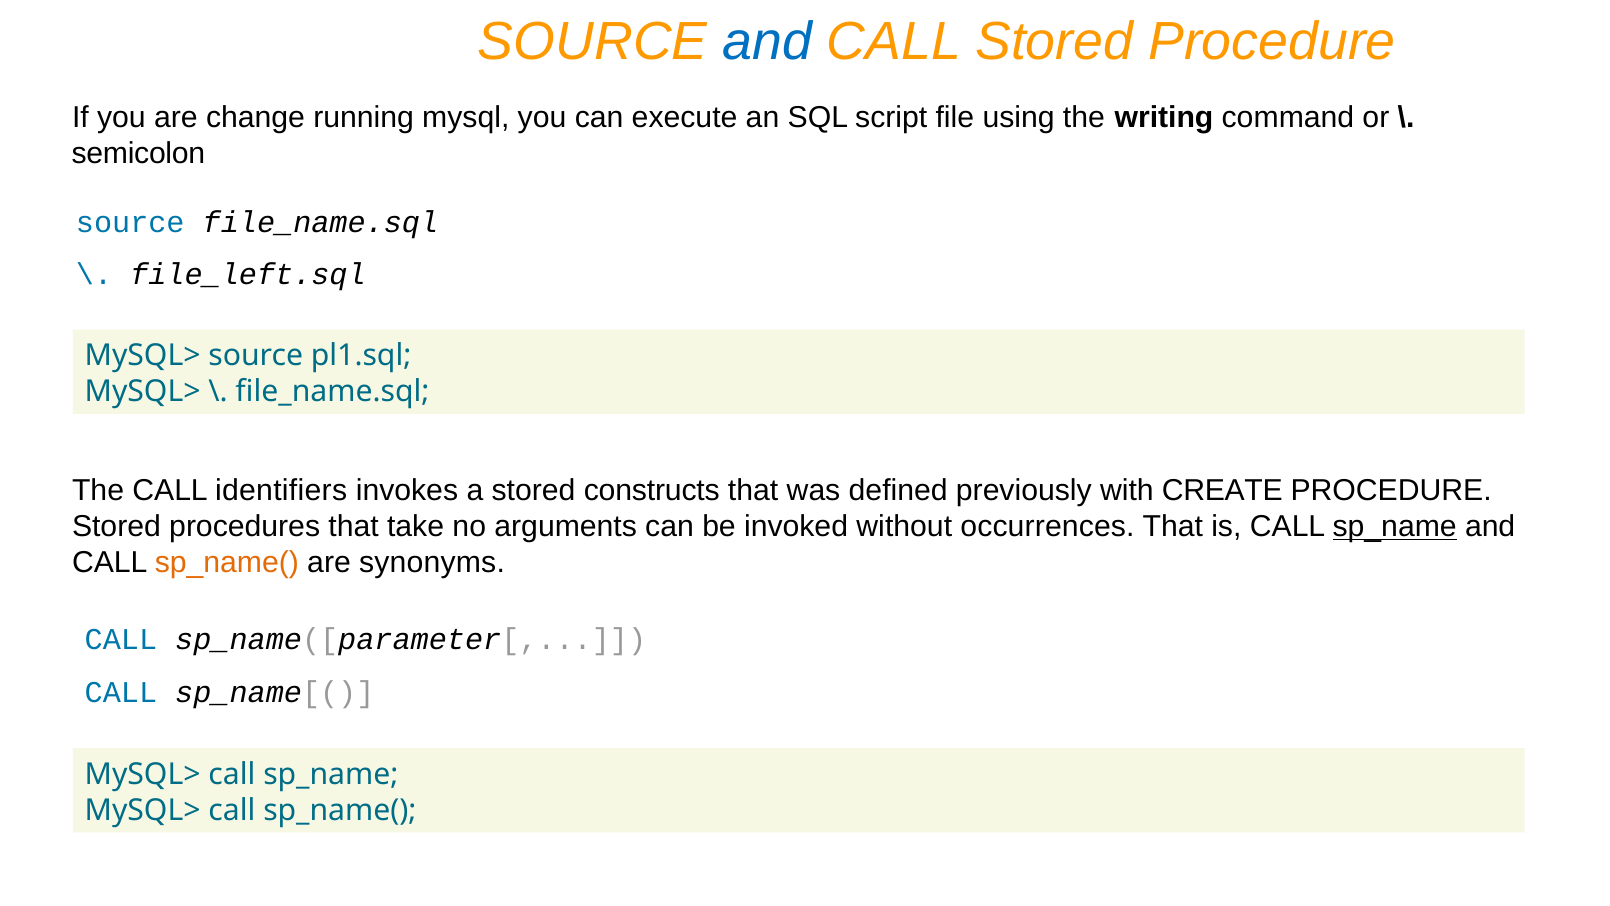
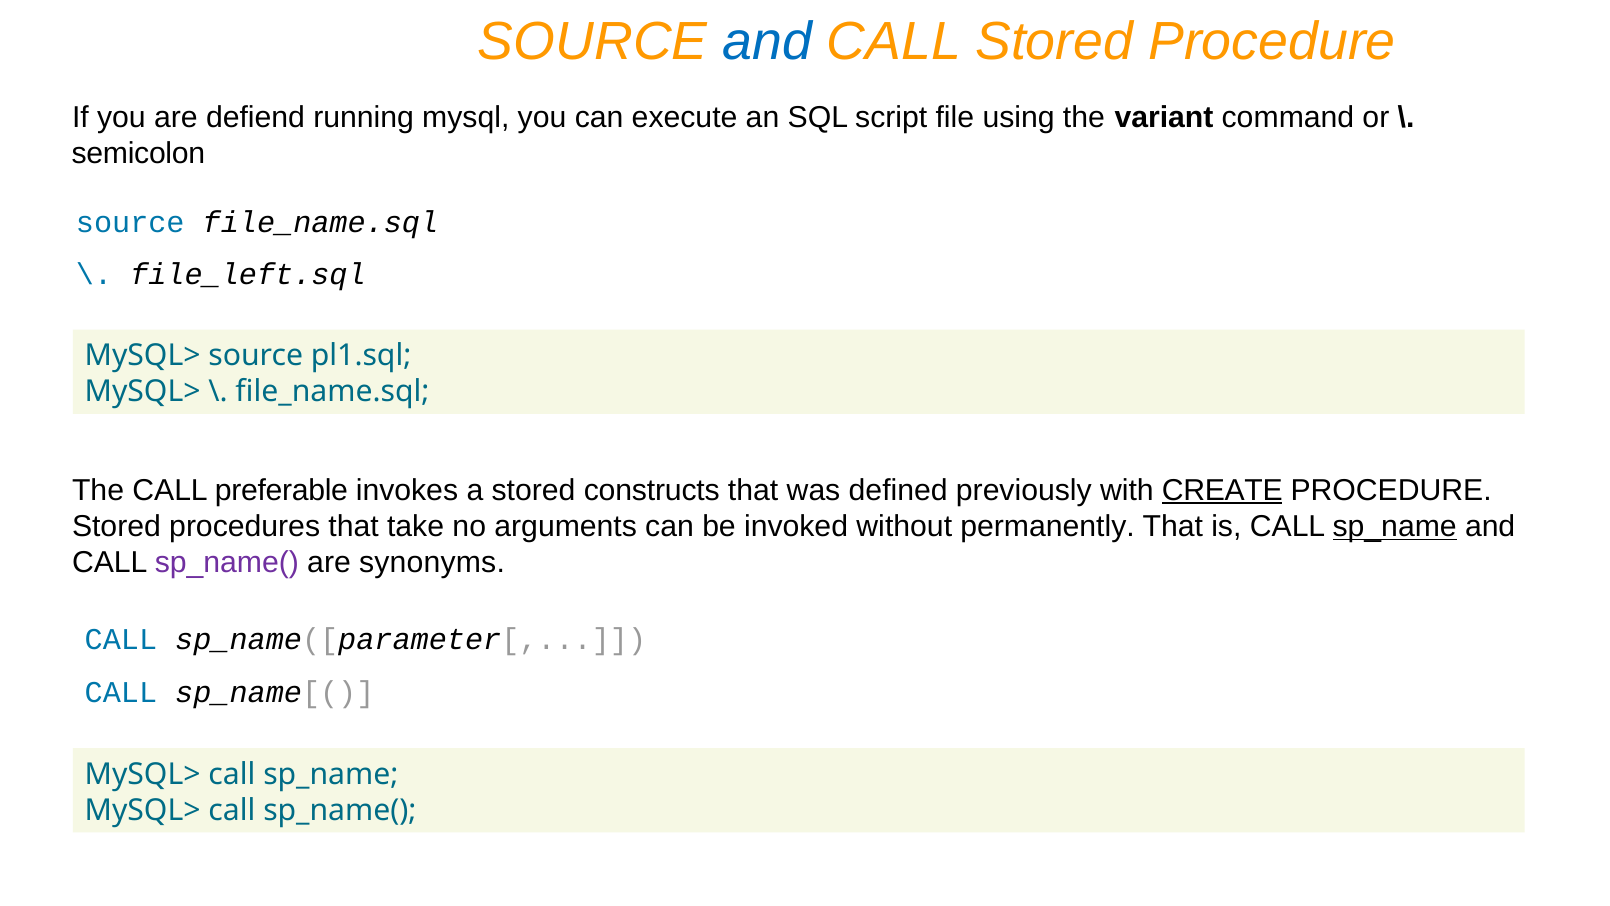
change: change -> defiend (256, 118)
writing: writing -> variant (1164, 118)
identifiers: identifiers -> preferable (281, 490)
CREATE underline: none -> present (1222, 490)
occurrences: occurrences -> permanently (1048, 526)
sp_name( colour: orange -> purple (227, 563)
